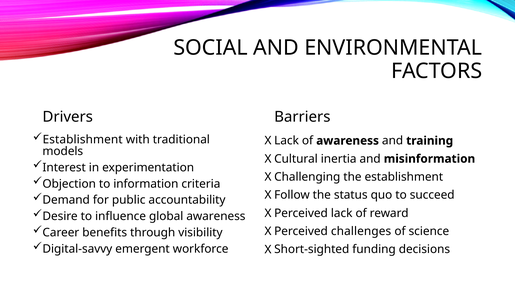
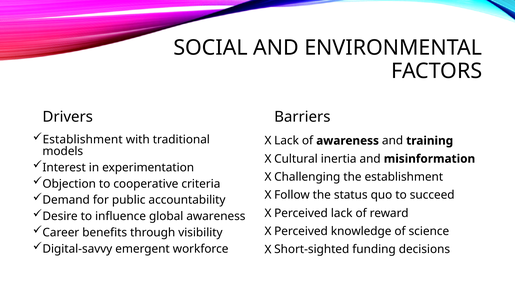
information: information -> cooperative (146, 184)
challenges: challenges -> knowledge (361, 231)
